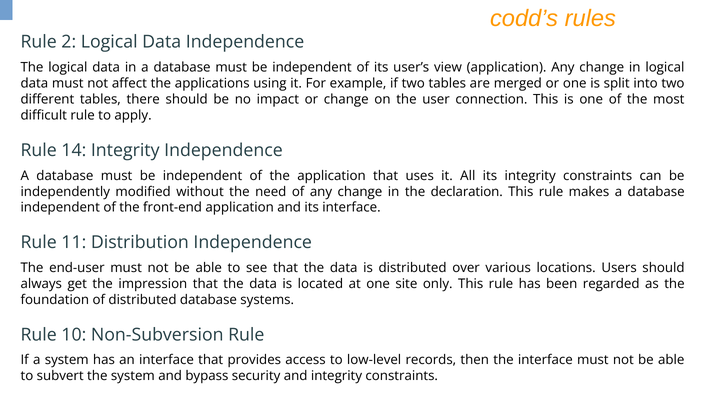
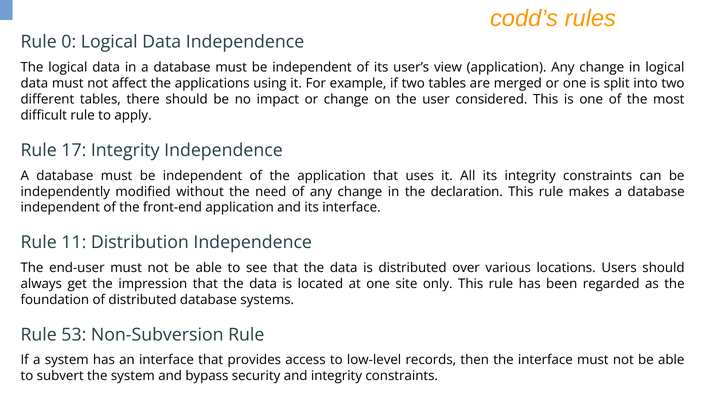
2: 2 -> 0 (69, 42)
connection: connection -> considered (491, 100)
14: 14 -> 17 (74, 150)
10: 10 -> 53 (74, 335)
